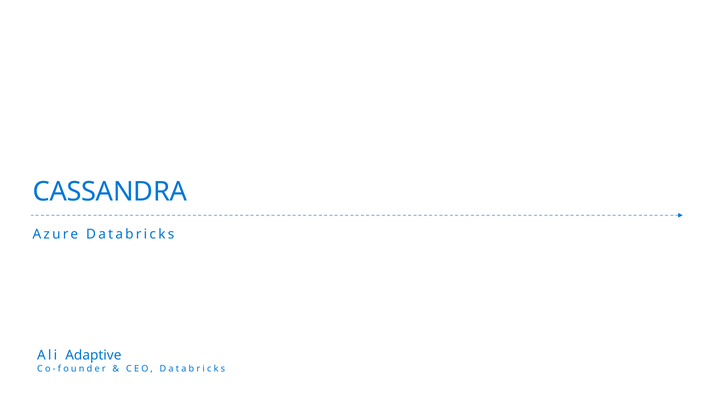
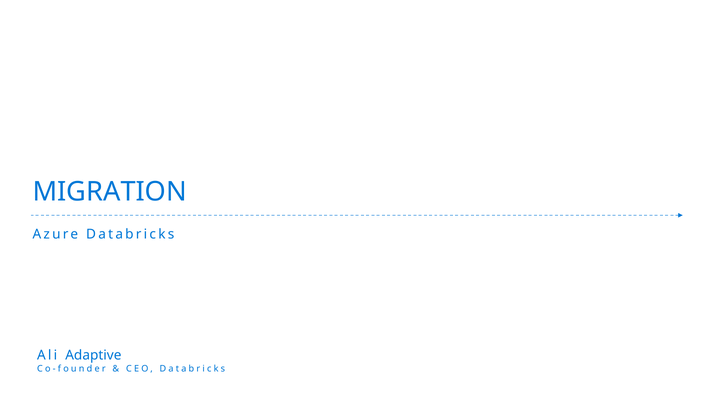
CASSANDRA: CASSANDRA -> MIGRATION (110, 192)
